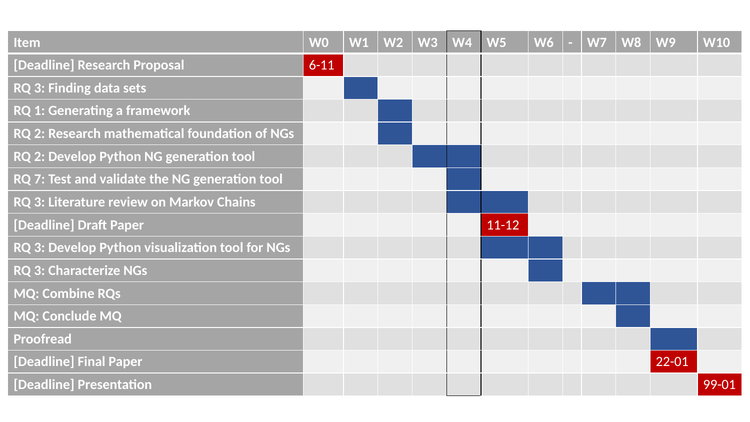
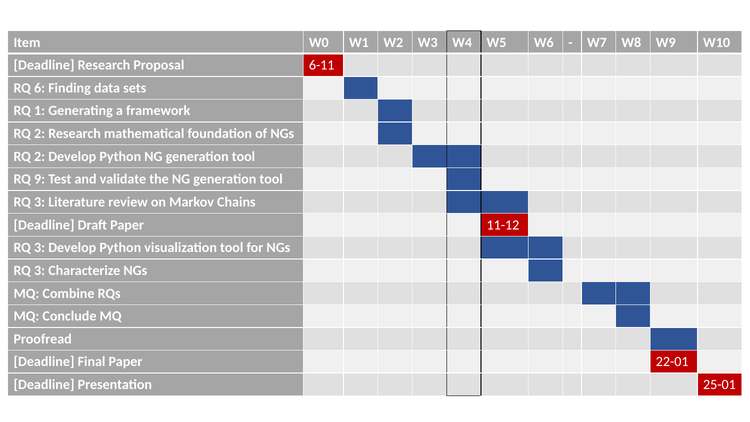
3: 3 -> 6 (40, 88)
7: 7 -> 9 (40, 179)
99-01: 99-01 -> 25-01 (719, 385)
